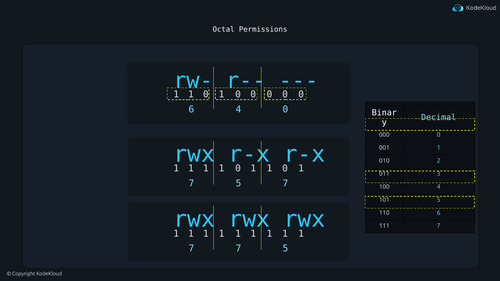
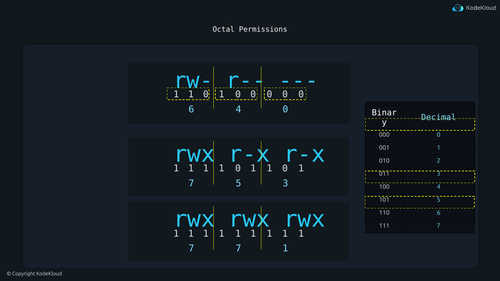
5 7: 7 -> 3 (285, 184)
7 7 5: 5 -> 1 (285, 249)
